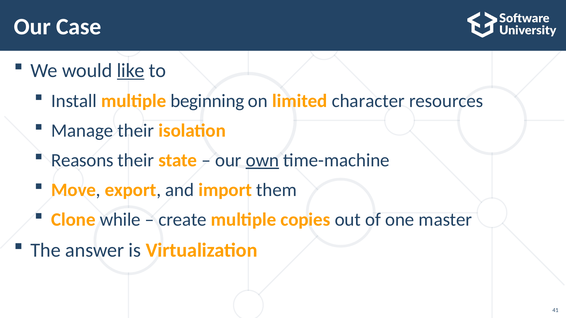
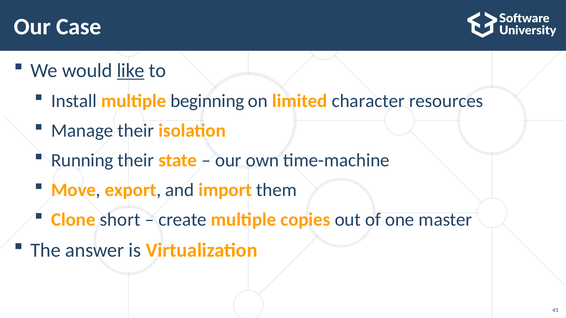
Reasons: Reasons -> Running (82, 160)
own underline: present -> none (262, 160)
while: while -> short (120, 220)
